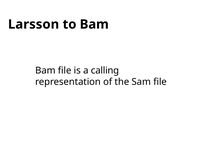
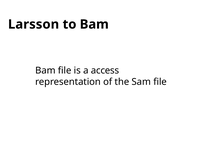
calling: calling -> access (105, 71)
